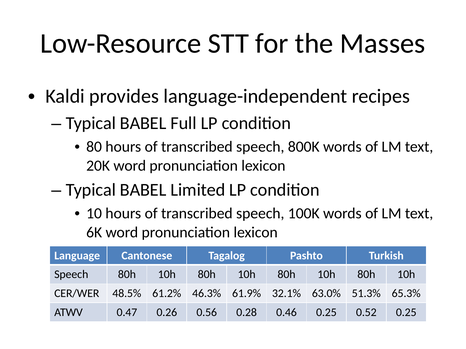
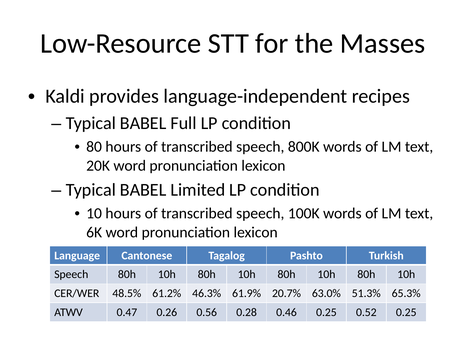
32.1%: 32.1% -> 20.7% (286, 294)
